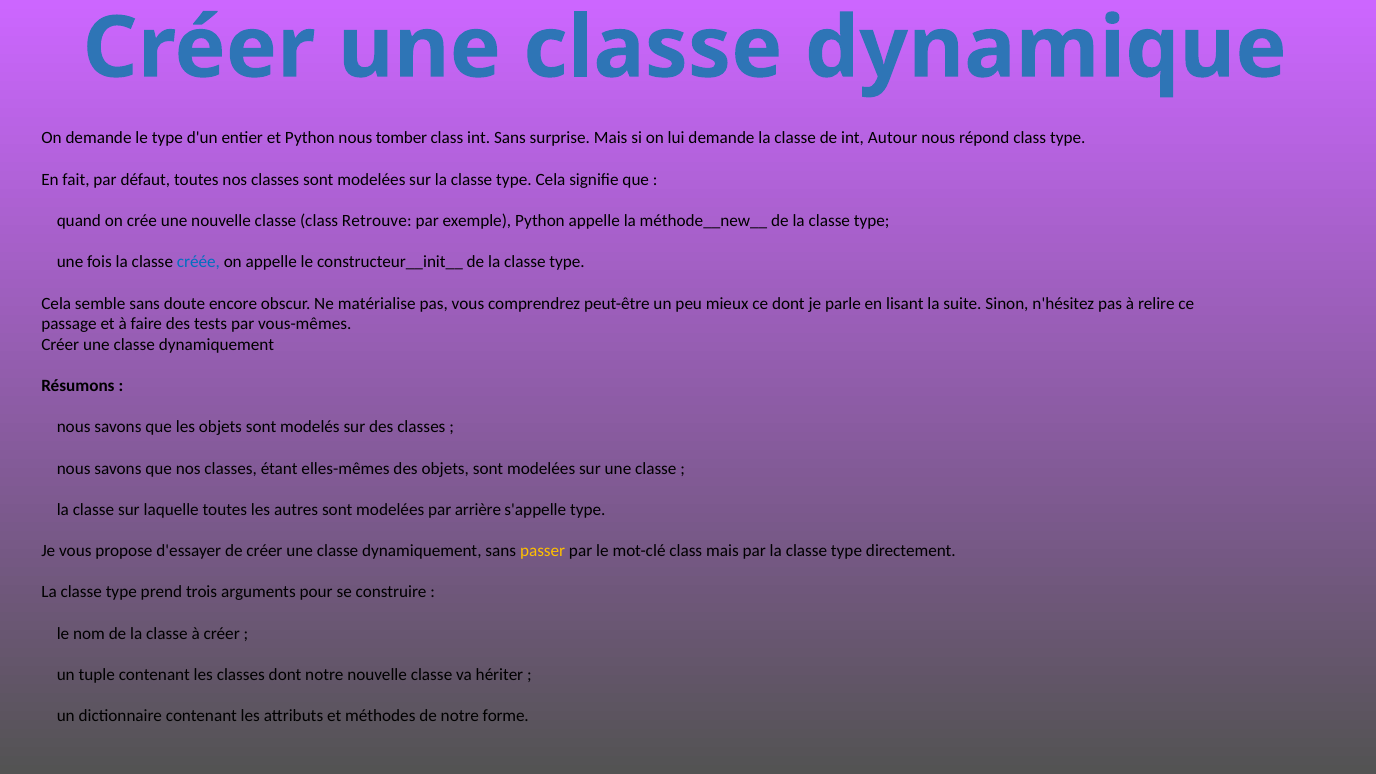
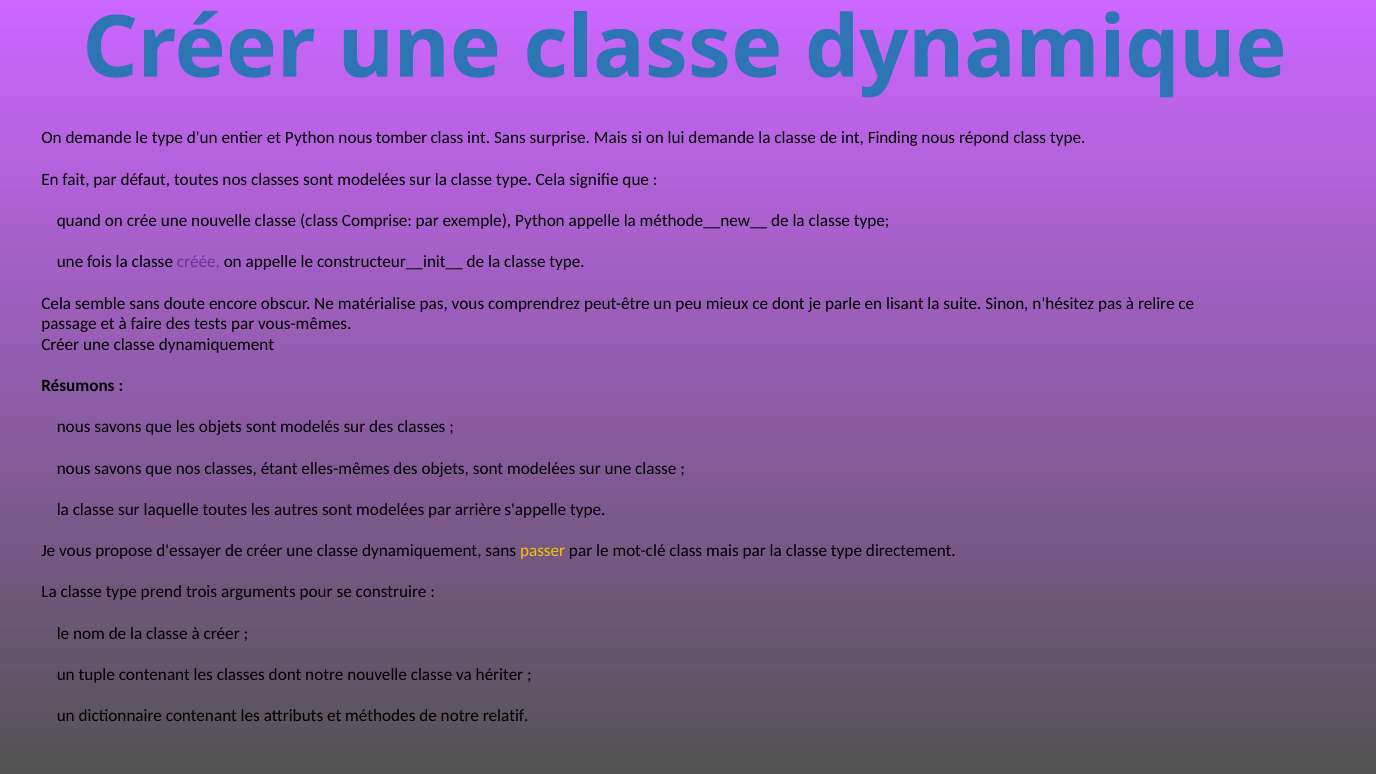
Autour: Autour -> Finding (893, 138)
Retrouve: Retrouve -> Comprise (377, 221)
créée colour: blue -> purple (198, 262)
forme: forme -> relatif (506, 716)
